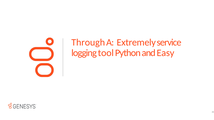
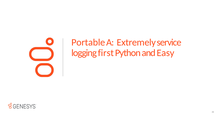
Through: Through -> Portable (88, 42)
tool: tool -> first (106, 53)
